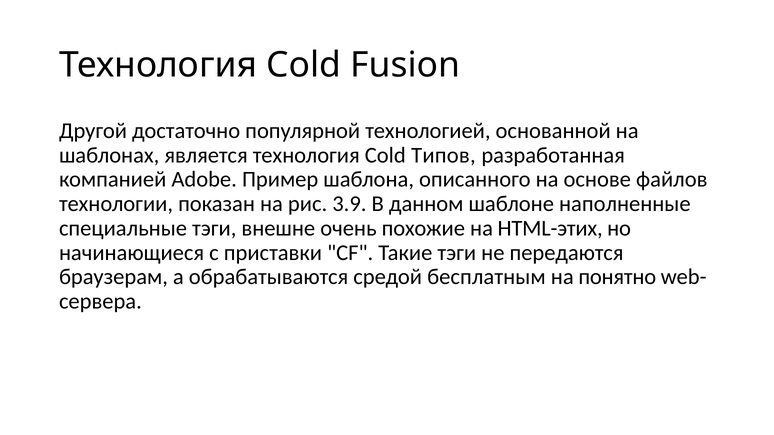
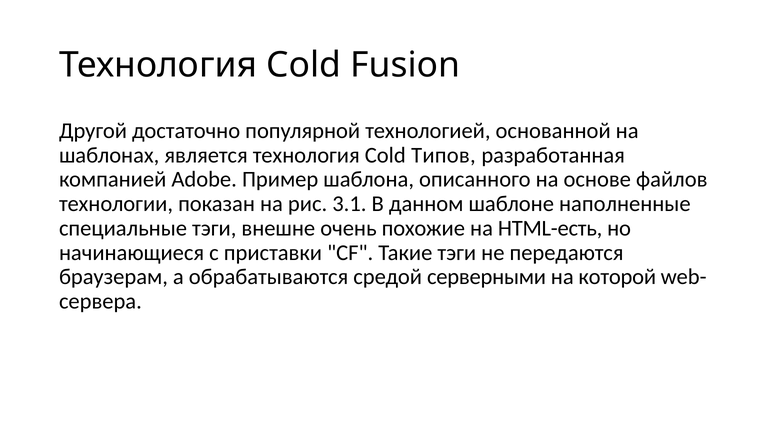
3.9: 3.9 -> 3.1 (349, 204)
HTML-этих: HTML-этих -> HTML-есть (550, 228)
бесплатным: бесплатным -> серверными (487, 277)
понятно: понятно -> которой (617, 277)
